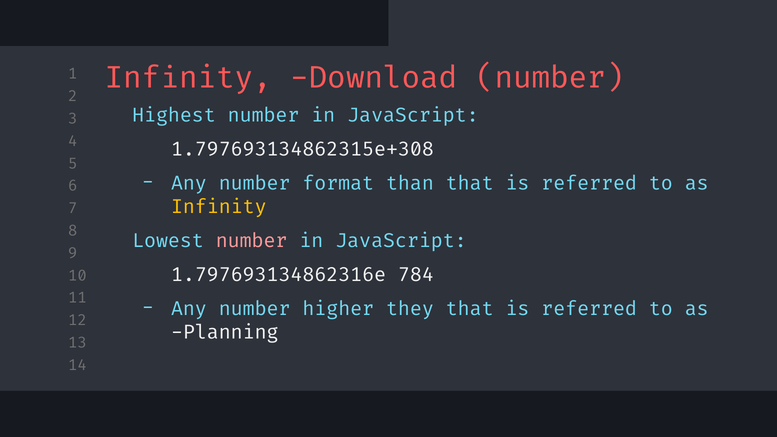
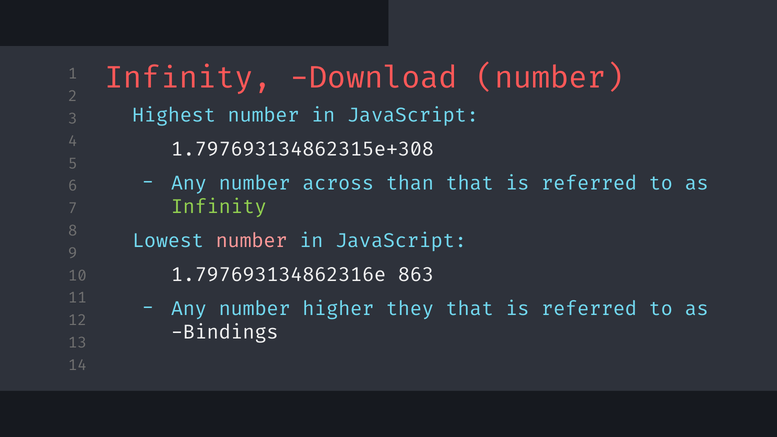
format: format -> across (338, 183)
Infinity colour: yellow -> light green (219, 207)
1.797693134862316e+784: 1.797693134862316e+784 -> 1.797693134862316e+863 (302, 275)
Planning: Planning -> Bindings (225, 332)
